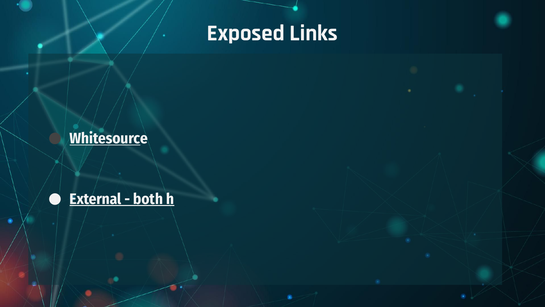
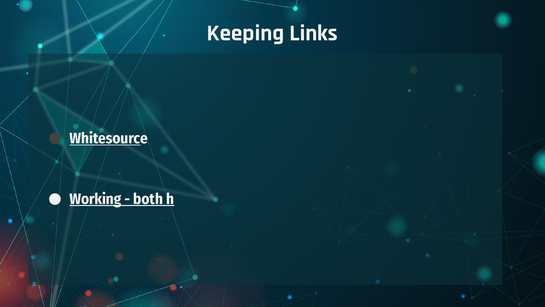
Exposed: Exposed -> Keeping (246, 33)
External: External -> Working (95, 199)
